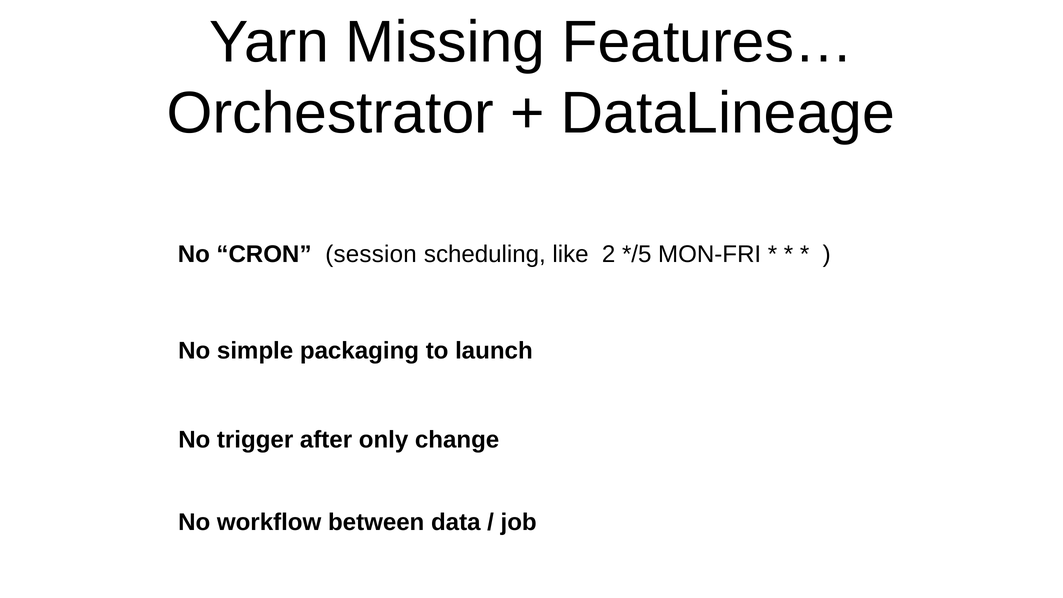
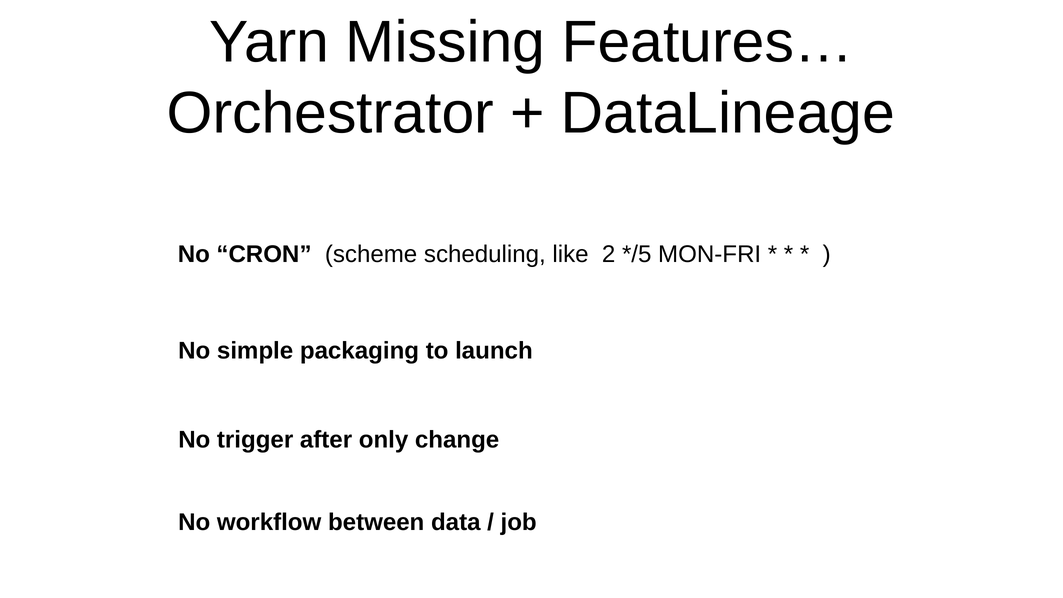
session: session -> scheme (371, 254)
